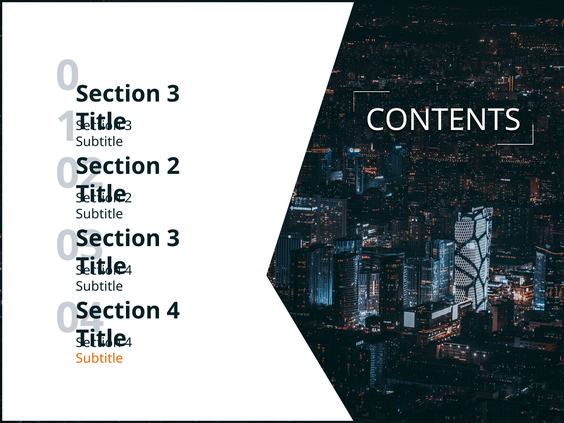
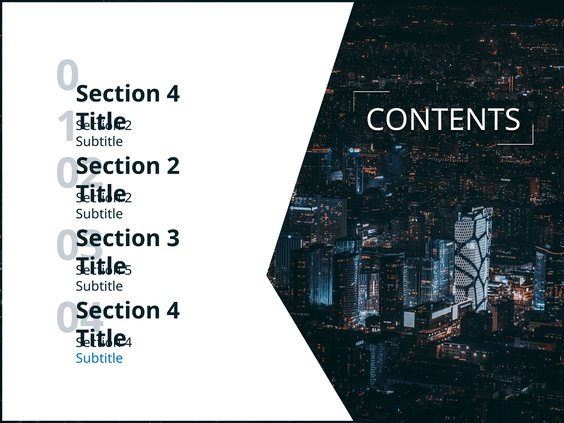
3: 3 -> 4 (173, 94)
3: 3 -> 2 (128, 126)
4: 4 -> 5 (128, 270)
Subtitle colour: orange -> blue (99, 359)
